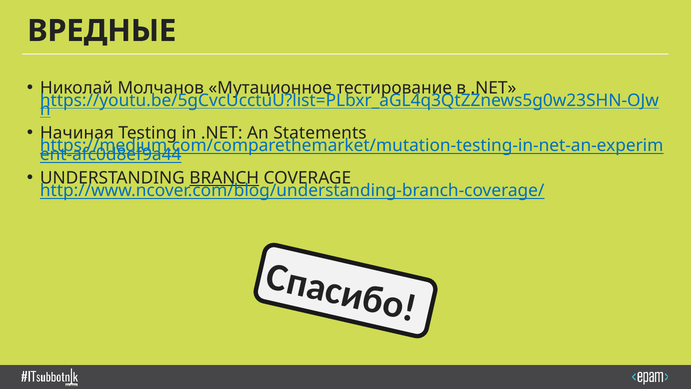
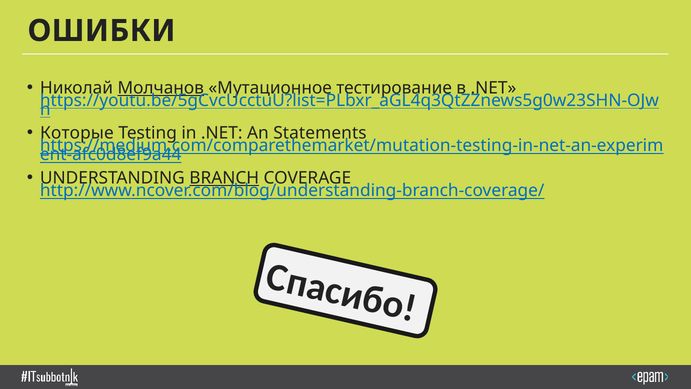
ВРЕДНЫЕ: ВРЕДНЫЕ -> ОШИБКИ (102, 31)
Молчанов underline: none -> present (161, 88)
Начиная: Начиная -> Которые (77, 133)
